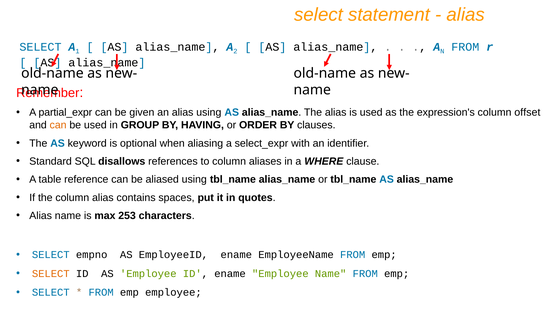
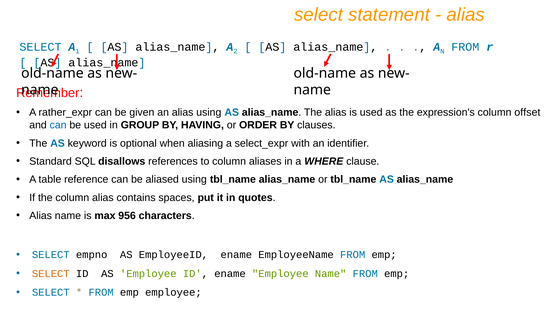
partial_expr: partial_expr -> rather_expr (65, 113)
can colour: orange -> blue (58, 125)
253: 253 -> 956 (127, 216)
